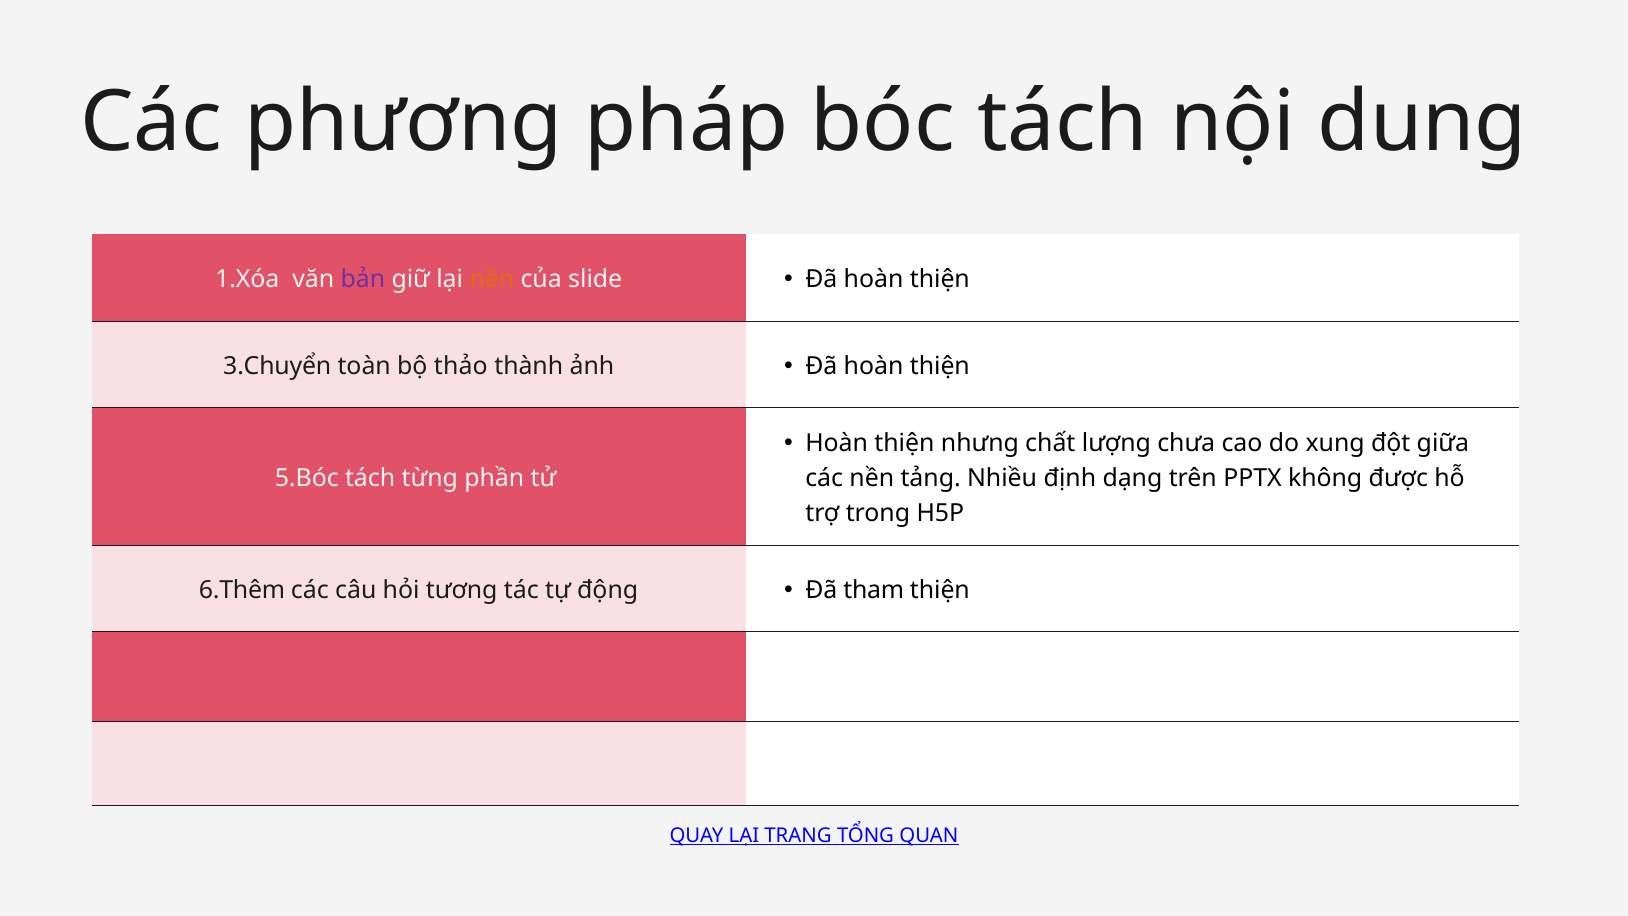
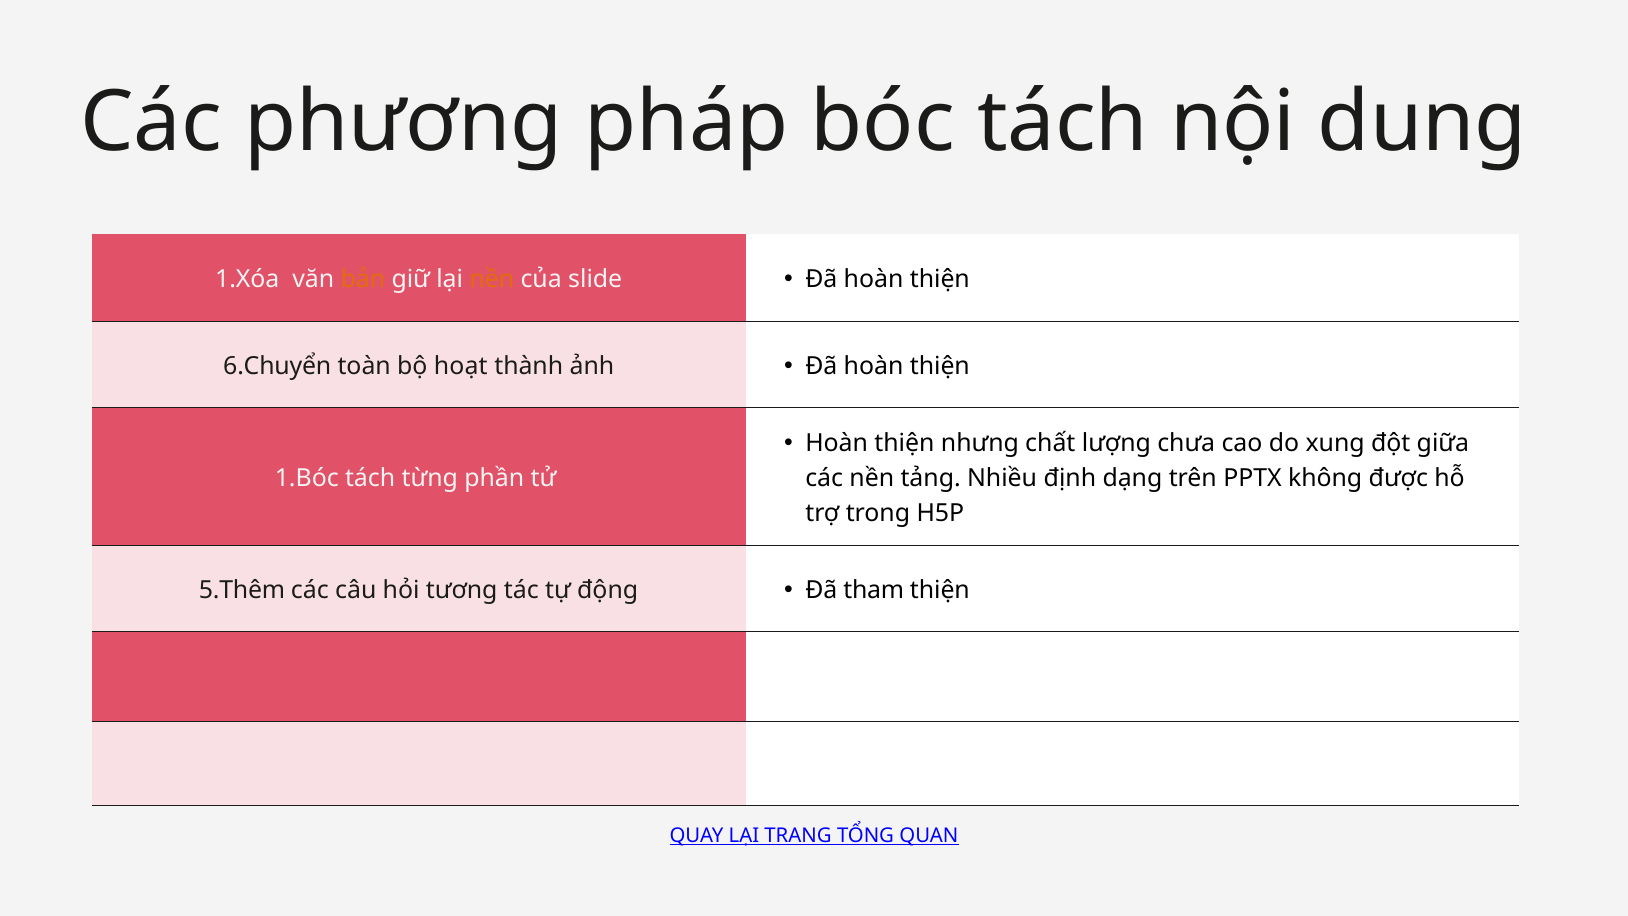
bản colour: purple -> orange (363, 279)
3.Chuyển: 3.Chuyển -> 6.Chuyển (277, 366)
thảo: thảo -> hoạt (461, 366)
5.Bóc: 5.Bóc -> 1.Bóc (307, 478)
6.Thêm: 6.Thêm -> 5.Thêm (242, 590)
